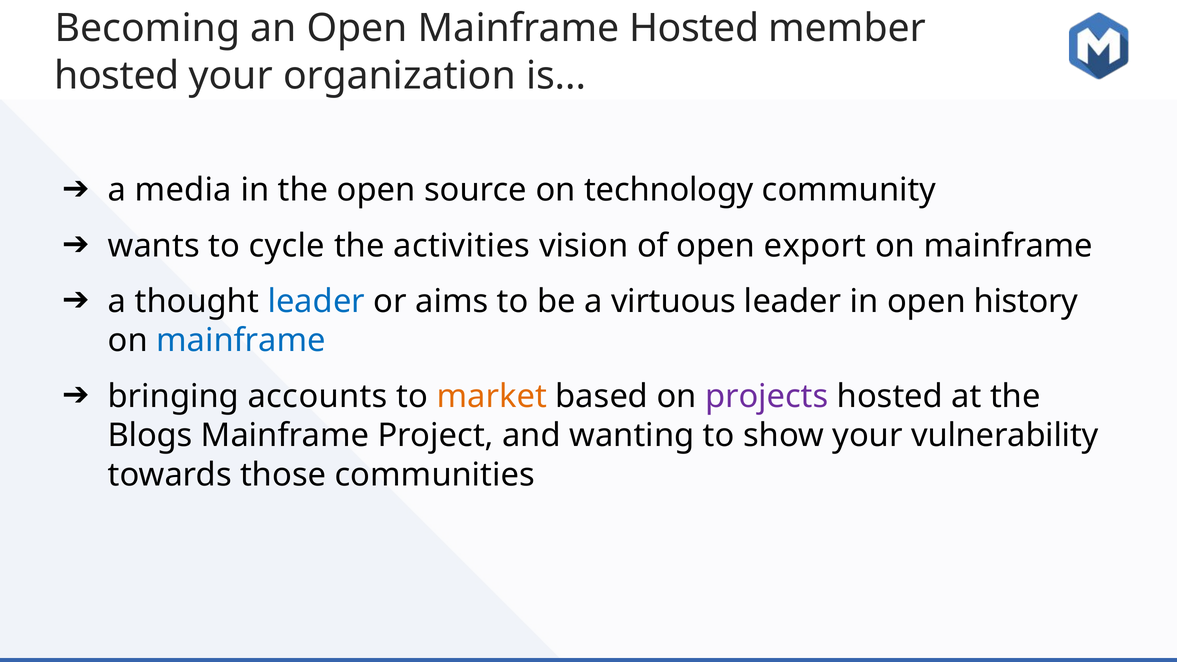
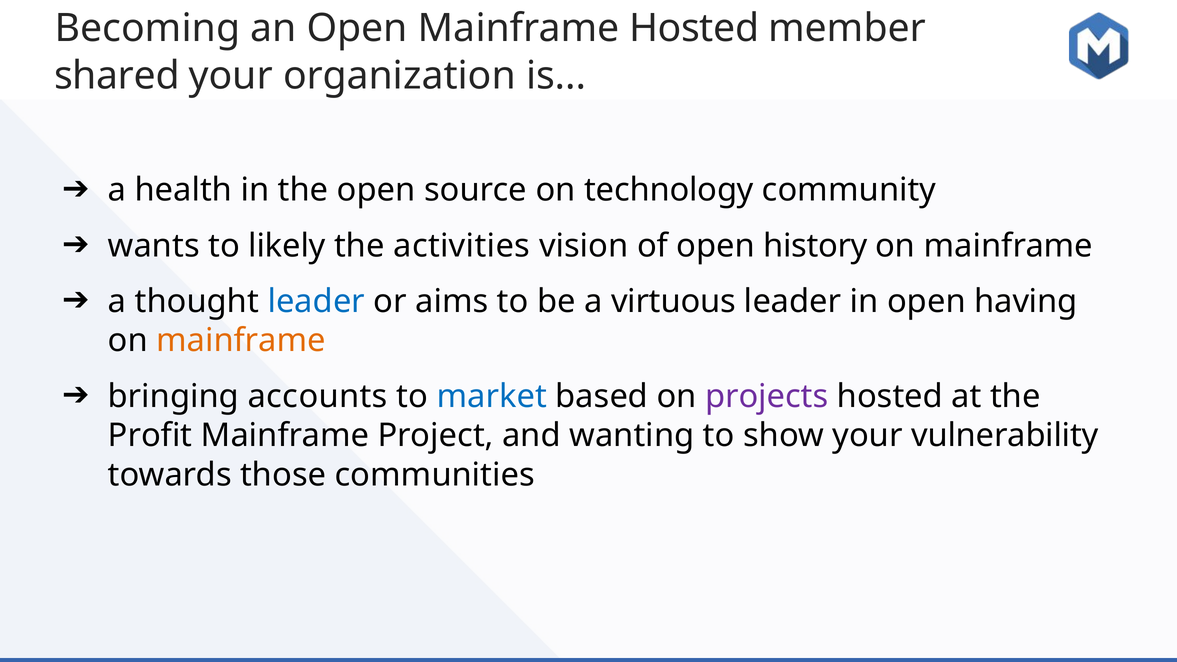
hosted: hosted -> shared (117, 76)
media: media -> health (183, 190)
cycle: cycle -> likely (287, 246)
export: export -> history (815, 246)
history: history -> having (1026, 301)
mainframe colour: blue -> orange (241, 341)
market colour: orange -> blue (492, 396)
Blogs: Blogs -> Profit (150, 436)
